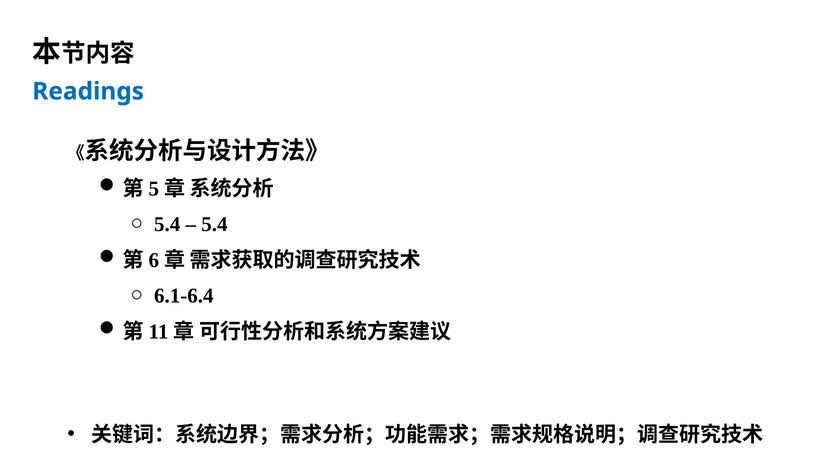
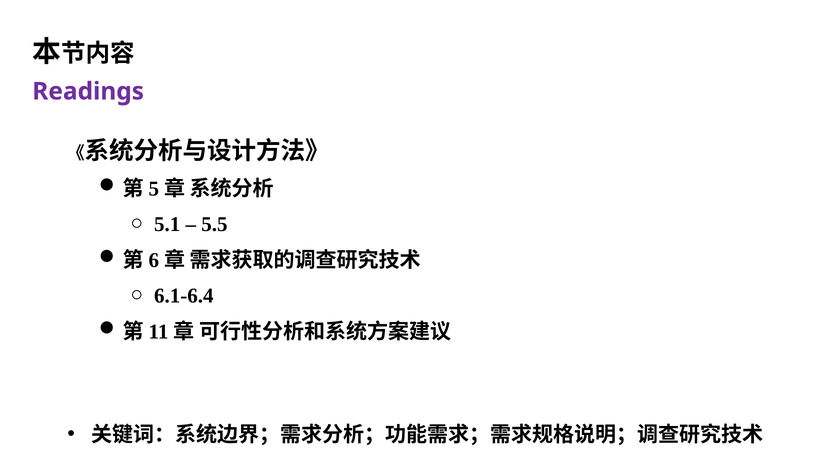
Readings colour: blue -> purple (88, 91)
5.4: 5.4 -> 5.1 (167, 224)
5.4: 5.4 -> 5.5 (214, 224)
